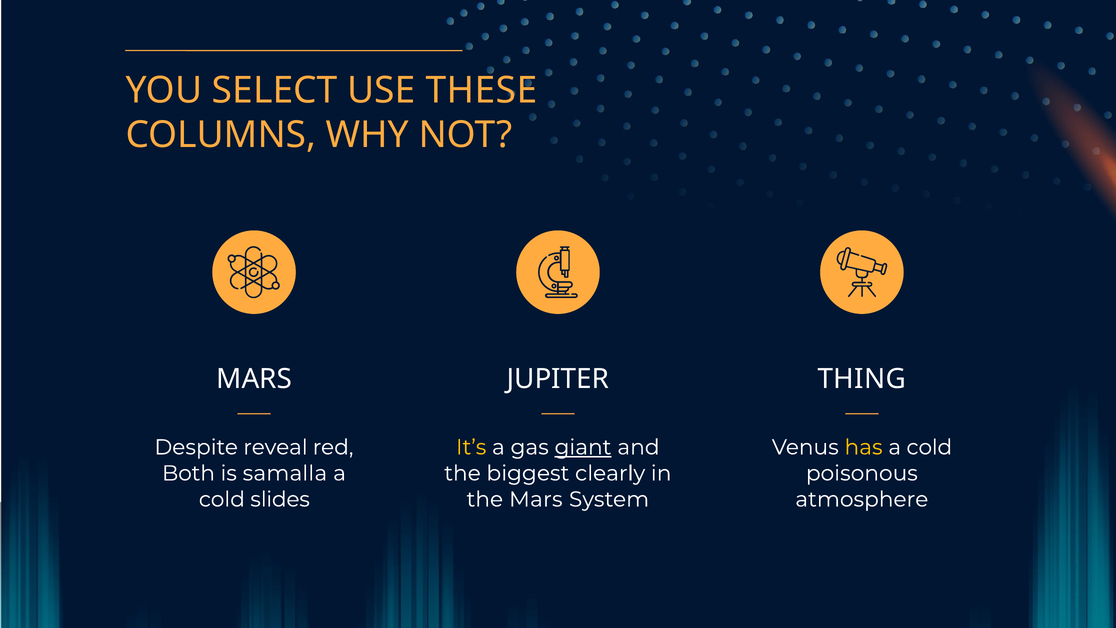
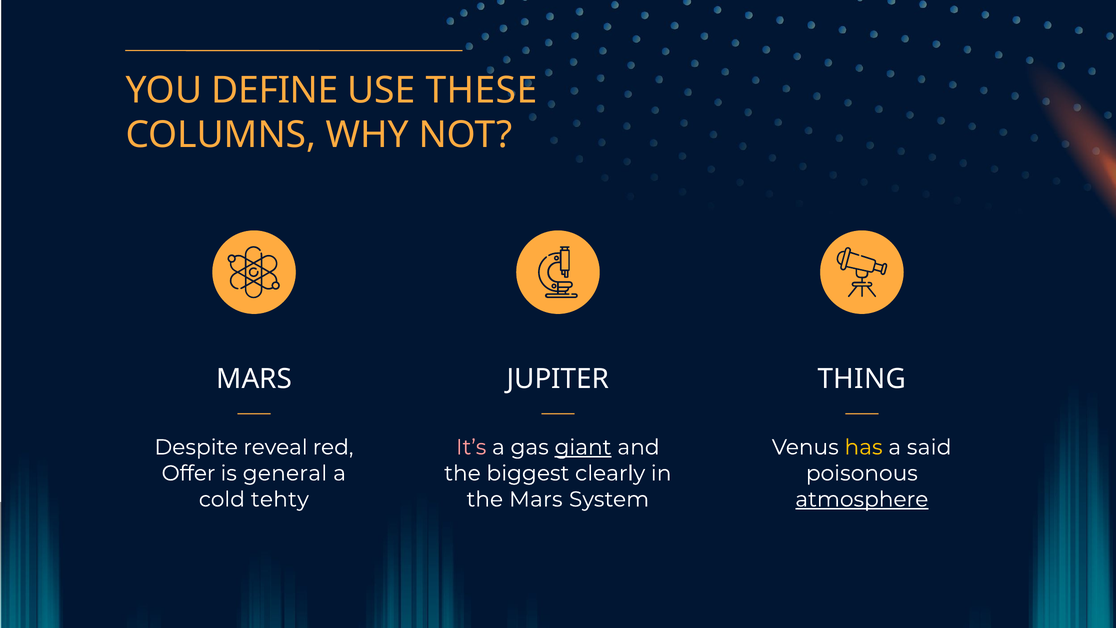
SELECT: SELECT -> DEFINE (275, 90)
It’s colour: yellow -> pink (471, 447)
cold: cold -> said (929, 447)
Both: Both -> Offer (188, 473)
samalla: samalla -> general (285, 473)
slides: slides -> tehty (280, 499)
atmosphere underline: none -> present (862, 499)
